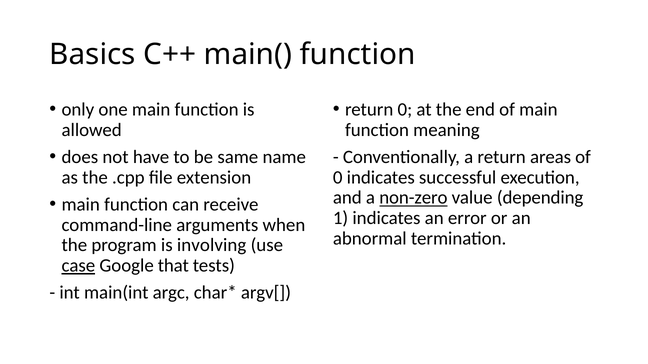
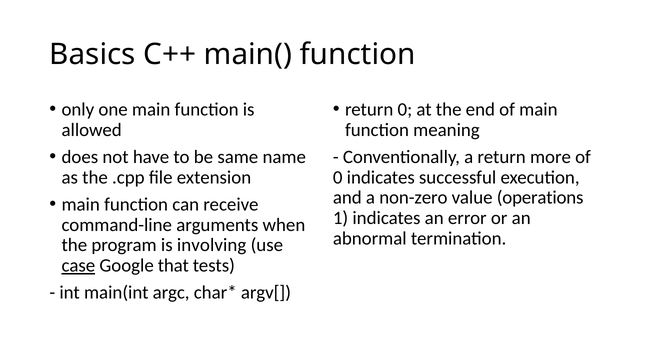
areas: areas -> more (551, 157)
non-zero underline: present -> none (413, 198)
depending: depending -> operations (540, 198)
